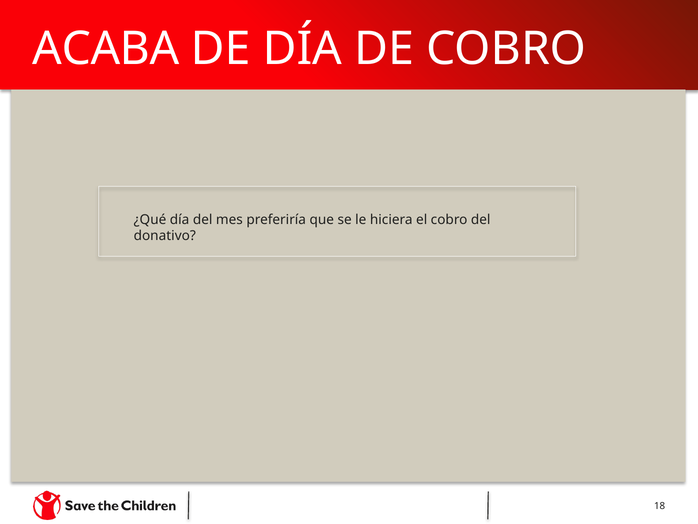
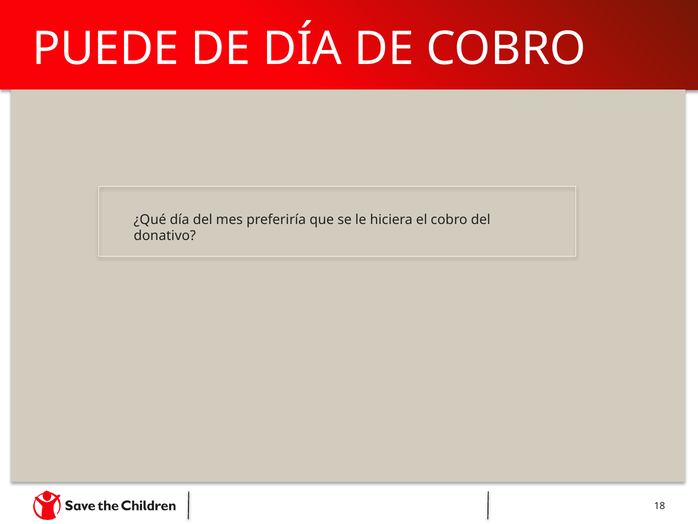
ACABA: ACABA -> PUEDE (106, 49)
